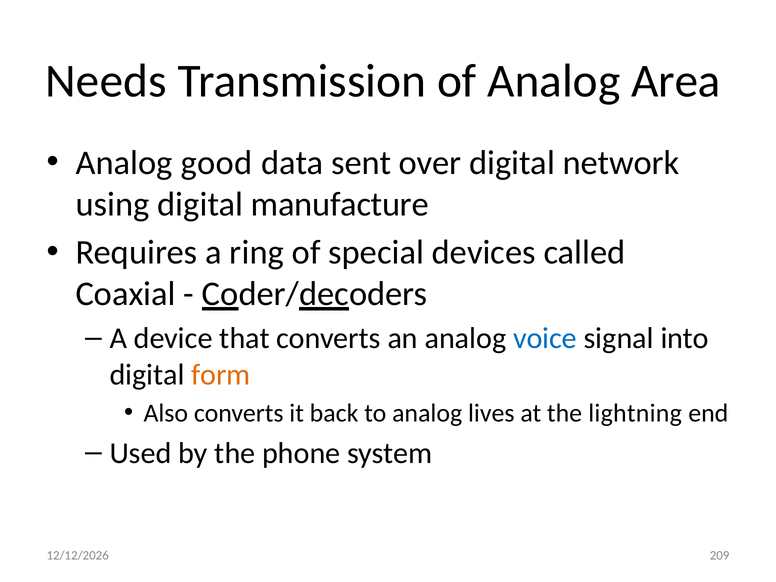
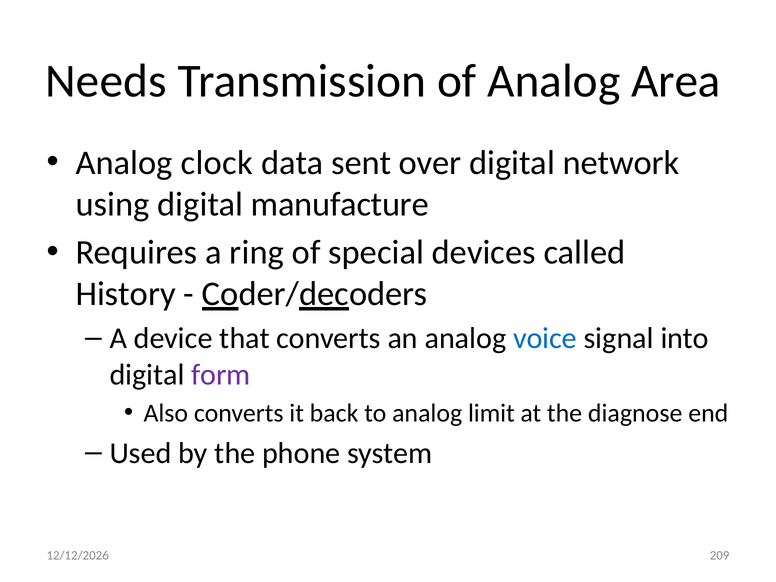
good: good -> clock (217, 163)
Coaxial: Coaxial -> History (126, 294)
form colour: orange -> purple (221, 375)
lives: lives -> limit (491, 413)
lightning: lightning -> diagnose (635, 413)
